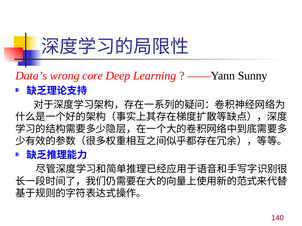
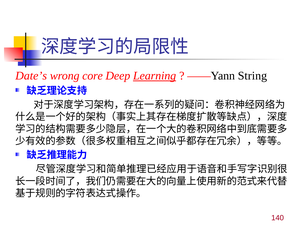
Data’s: Data’s -> Date’s (31, 76)
Learning underline: none -> present (155, 76)
Sunny: Sunny -> String (252, 76)
